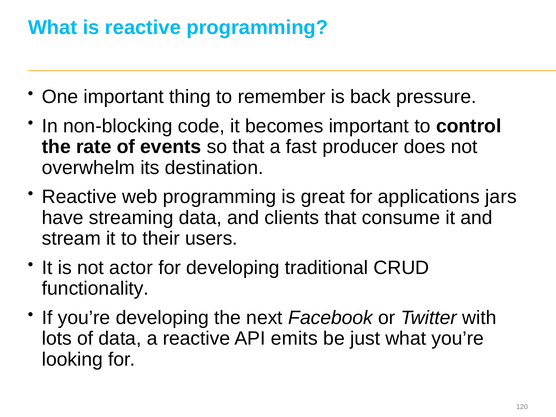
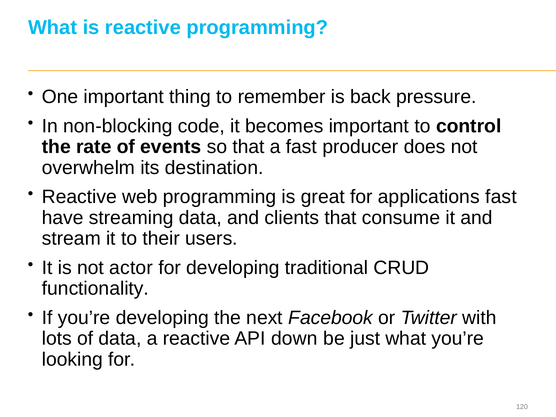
applications jars: jars -> fast (501, 197)
emits: emits -> down (294, 339)
